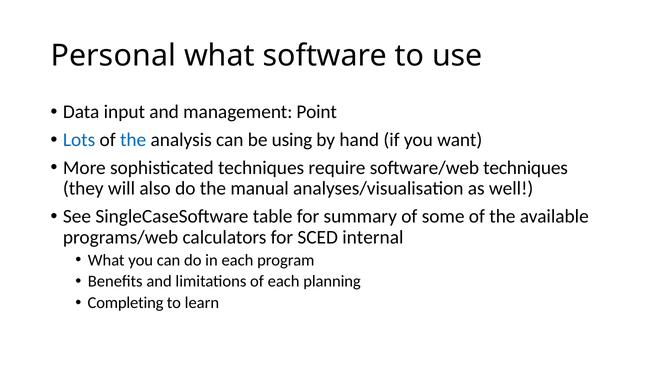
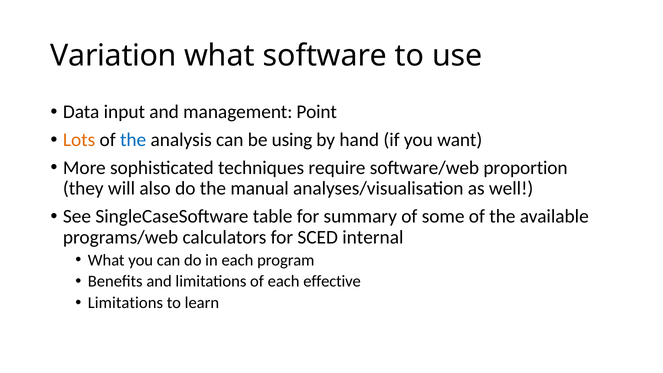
Personal: Personal -> Variation (114, 56)
Lots colour: blue -> orange (79, 140)
software/web techniques: techniques -> proportion (526, 168)
planning: planning -> effective (332, 281)
Completing: Completing -> Limitations (125, 303)
